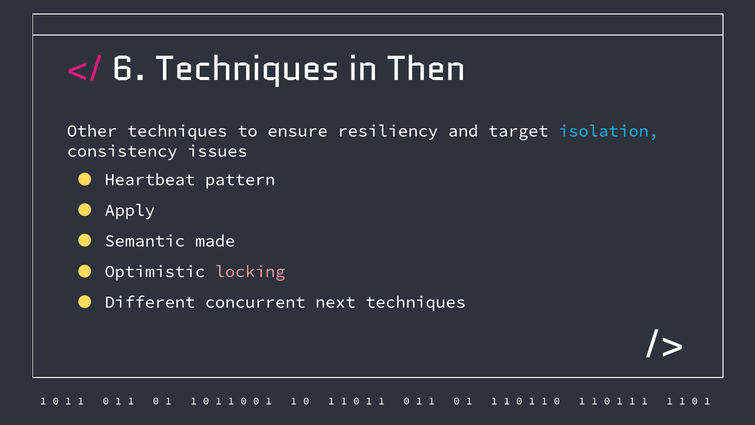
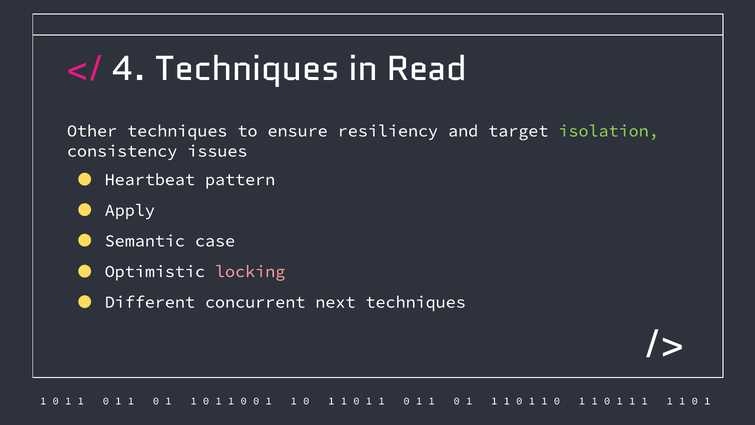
6: 6 -> 4 (129, 69)
Then: Then -> Read (427, 69)
isolation colour: light blue -> light green (609, 131)
made: made -> case (215, 241)
